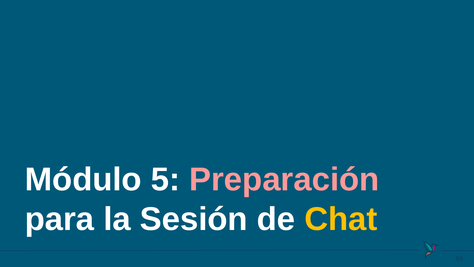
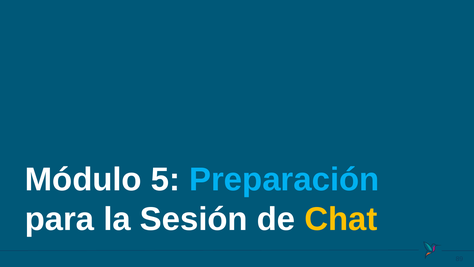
Preparación colour: pink -> light blue (284, 179)
